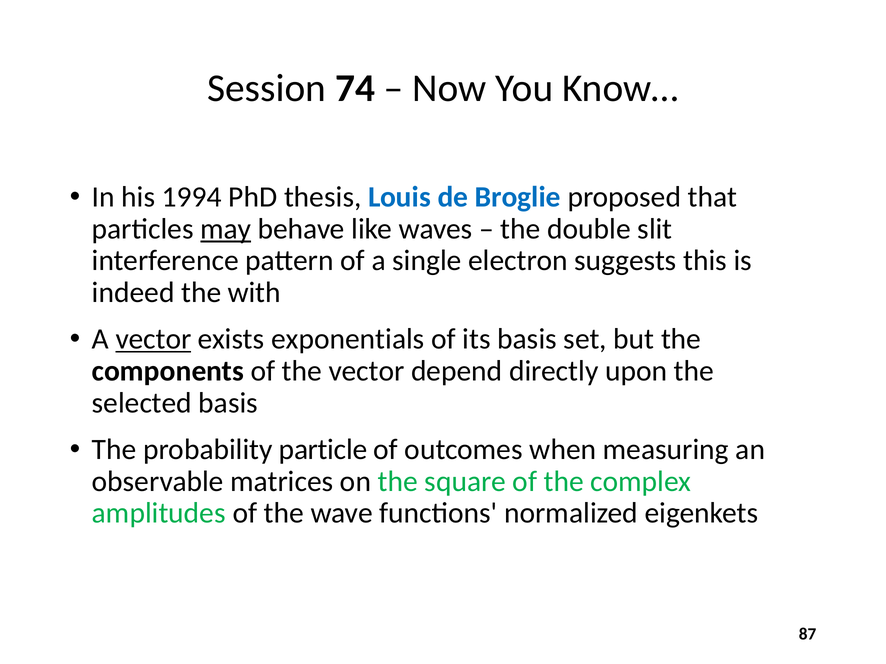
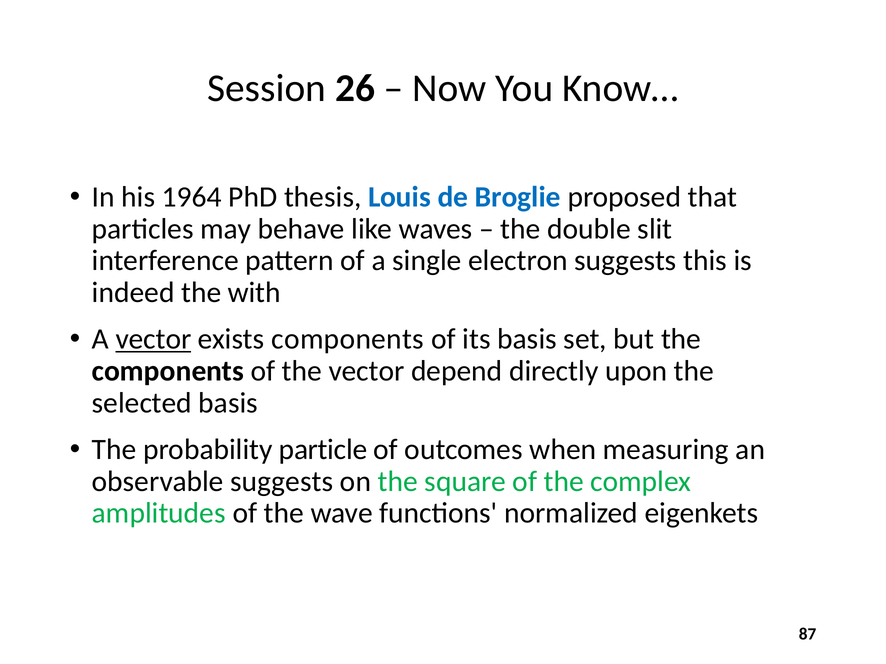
74: 74 -> 26 (355, 89)
1994: 1994 -> 1964 (192, 197)
may underline: present -> none (226, 229)
exists exponentials: exponentials -> components (348, 339)
observable matrices: matrices -> suggests (282, 482)
